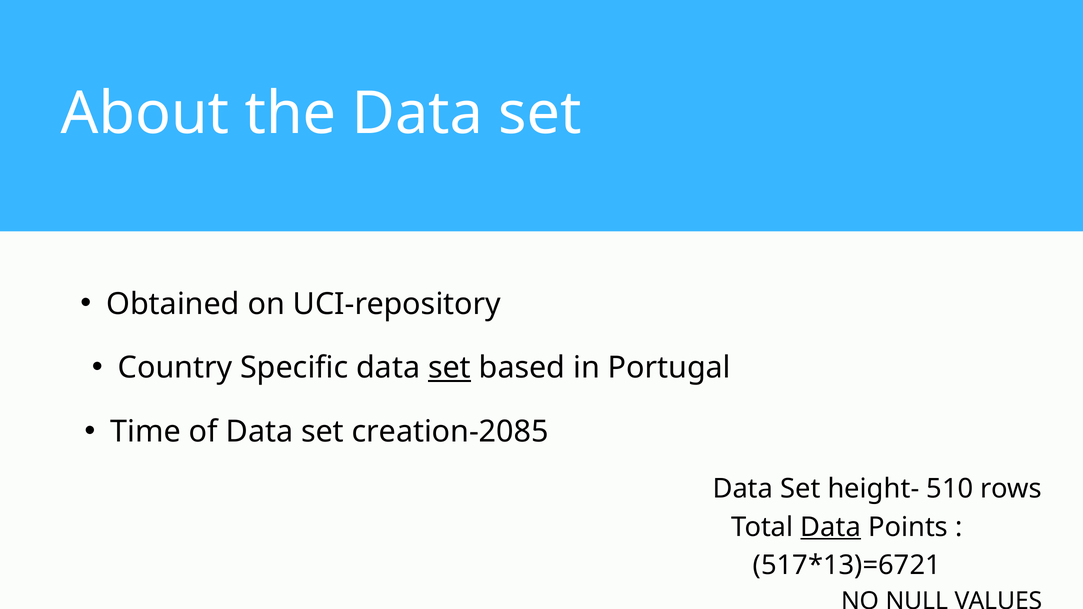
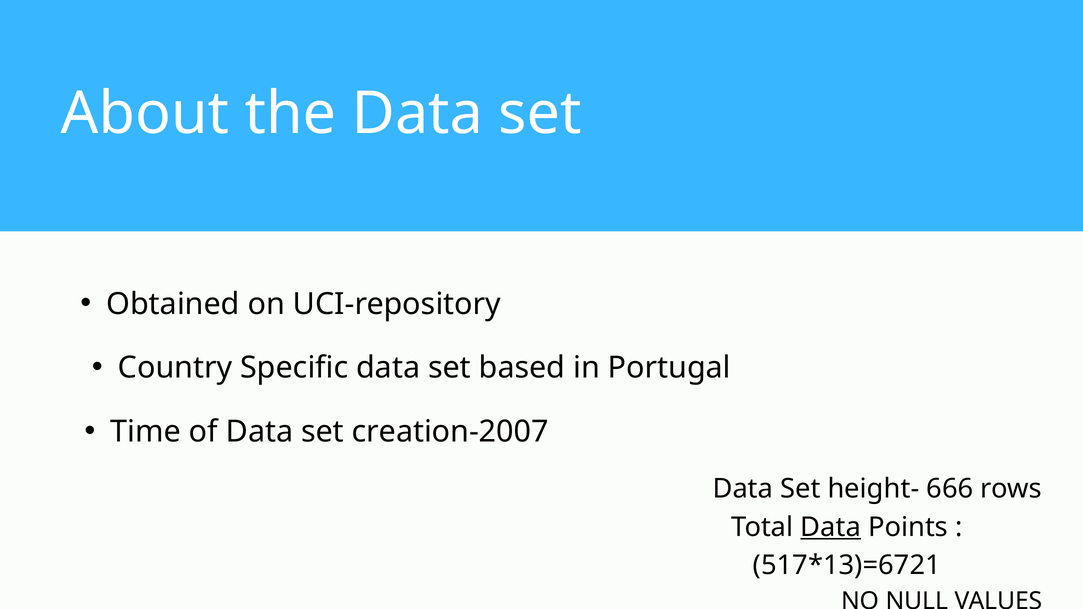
set underline: present -> none (449, 368)
creation-2085: creation-2085 -> creation-2007 (450, 432)
510: 510 -> 666 (950, 489)
